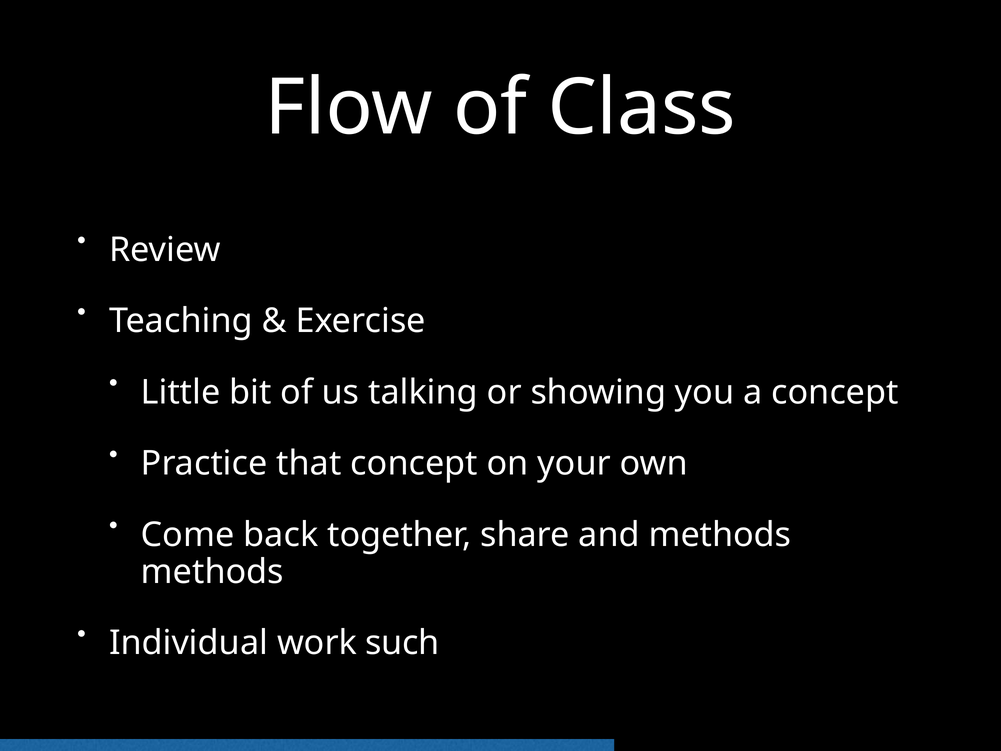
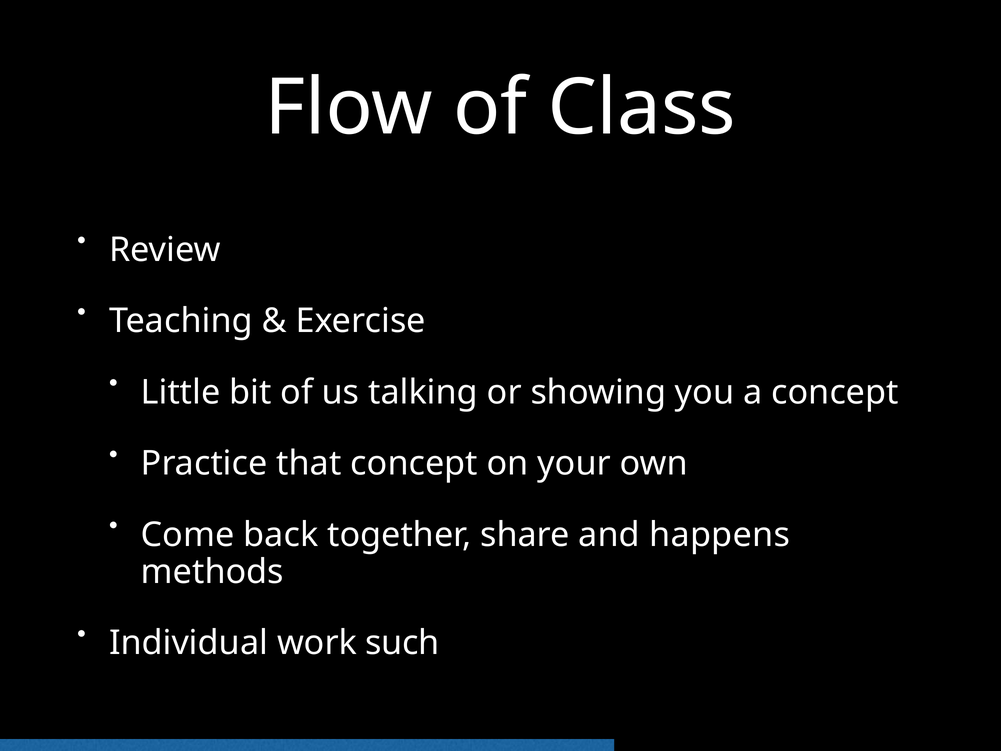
and methods: methods -> happens (720, 535)
